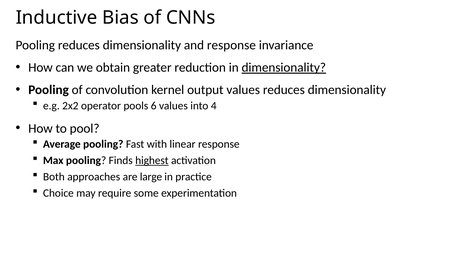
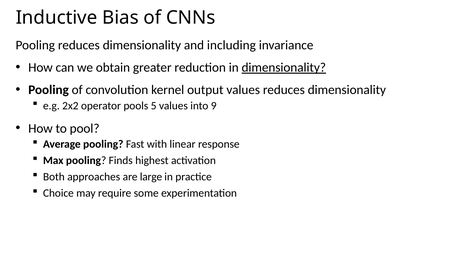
and response: response -> including (231, 45)
6: 6 -> 5 (154, 106)
4: 4 -> 9 (214, 106)
highest underline: present -> none (152, 161)
